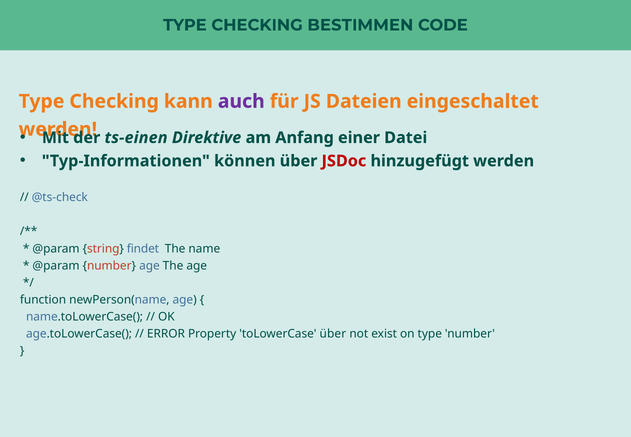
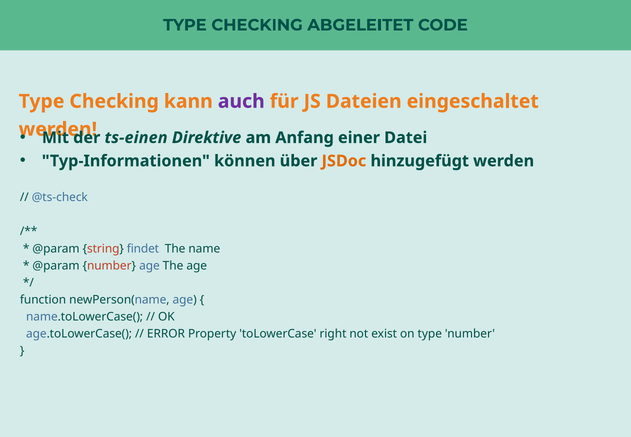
BESTIMMEN: BESTIMMEN -> ABGELEITET (360, 25)
JSDoc colour: red -> orange (344, 161)
toLowerCase über: über -> right (333, 334)
